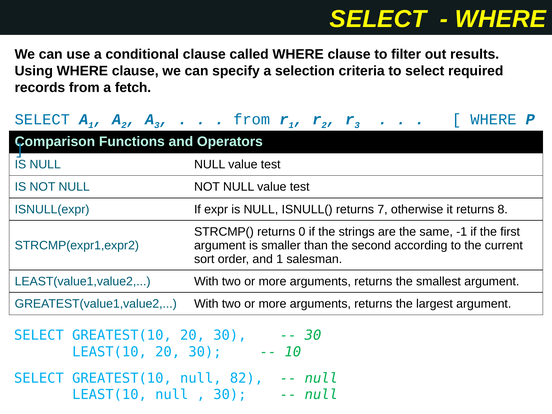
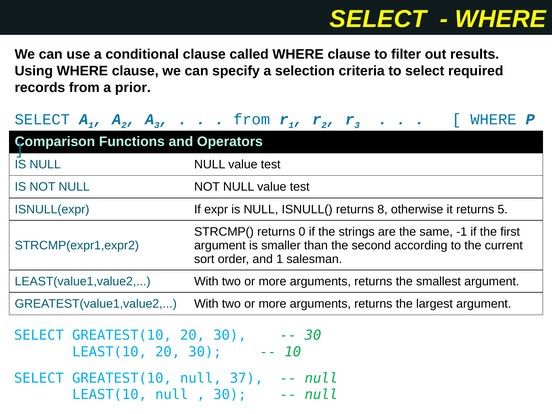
fetch: fetch -> prior (133, 88)
7: 7 -> 8 (382, 209)
8: 8 -> 5 (503, 209)
82: 82 -> 37 (246, 378)
